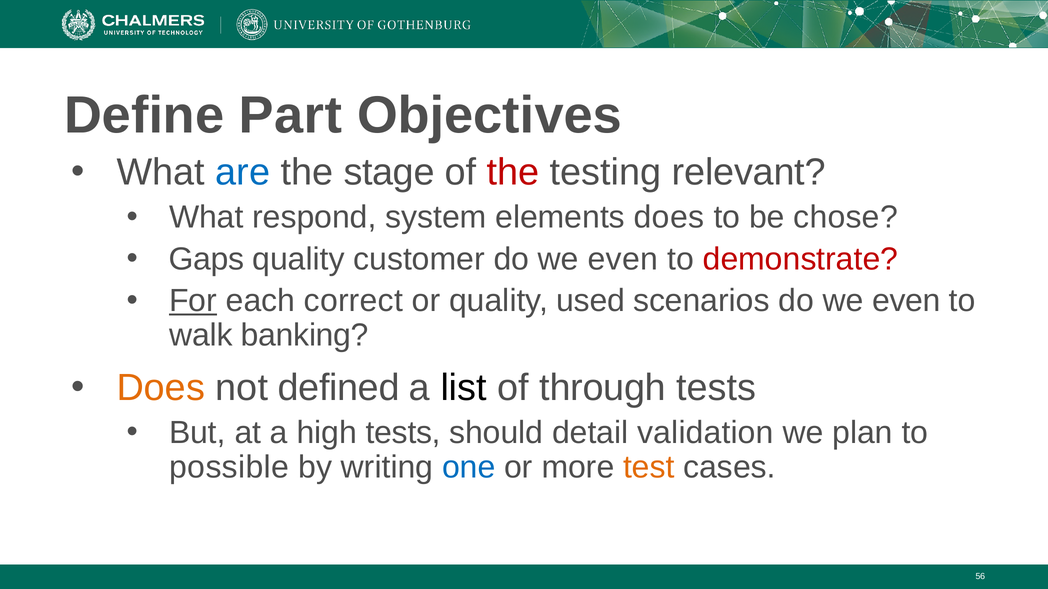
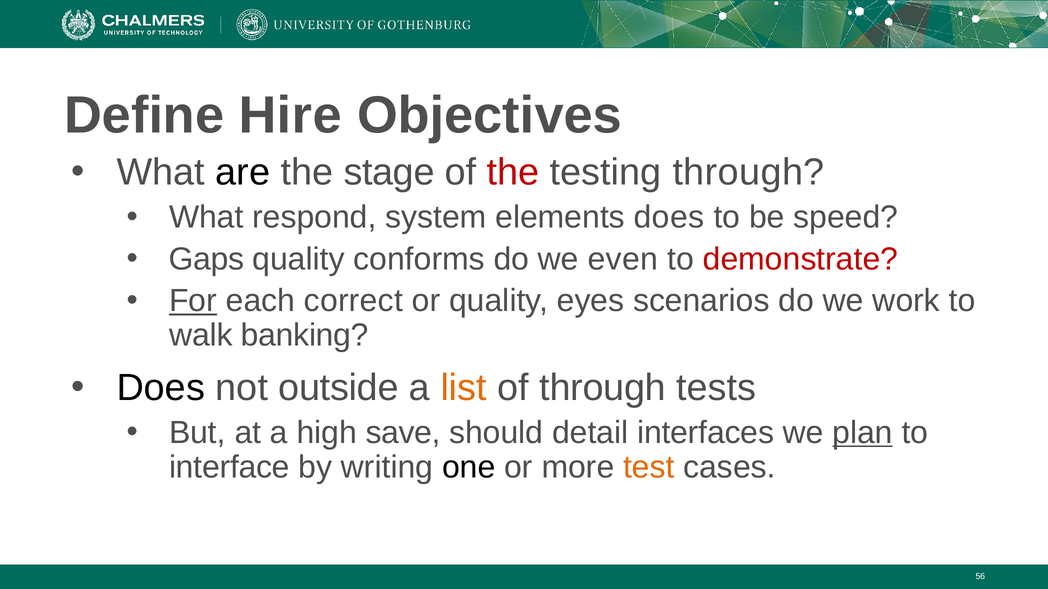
Part: Part -> Hire (290, 116)
are colour: blue -> black (243, 172)
testing relevant: relevant -> through (749, 172)
chose: chose -> speed (846, 217)
customer: customer -> conforms (419, 259)
used: used -> eyes (591, 301)
scenarios do we even: even -> work (906, 301)
Does colour: orange -> black (161, 388)
defined: defined -> outside (339, 388)
list colour: black -> orange (464, 388)
high tests: tests -> save (403, 433)
validation: validation -> interfaces (706, 433)
plan underline: none -> present (863, 433)
possible: possible -> interface (229, 467)
one colour: blue -> black (469, 467)
